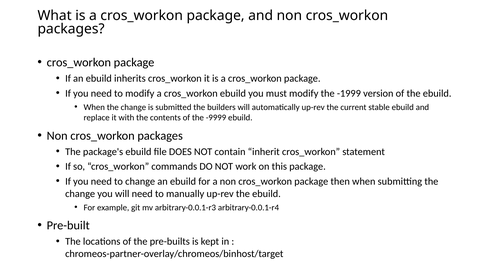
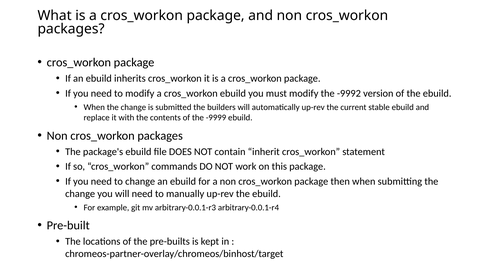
-1999: -1999 -> -9992 (349, 93)
